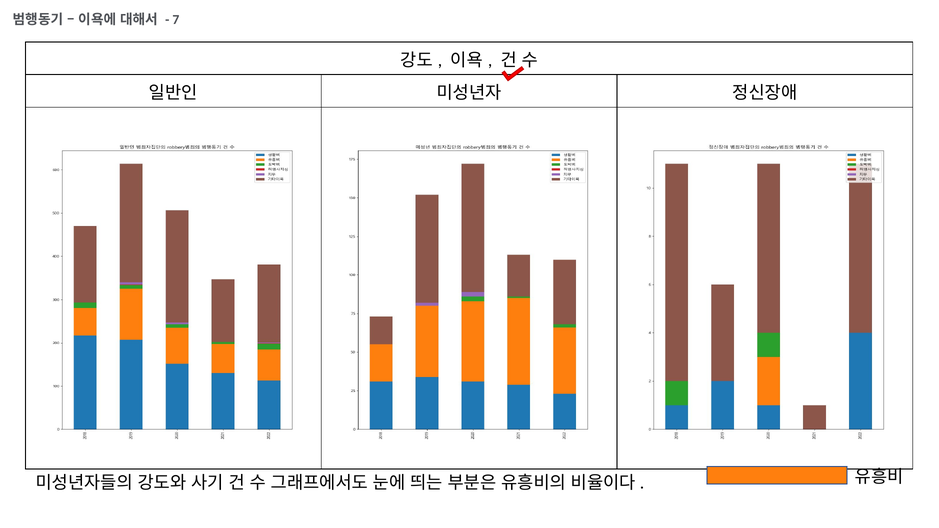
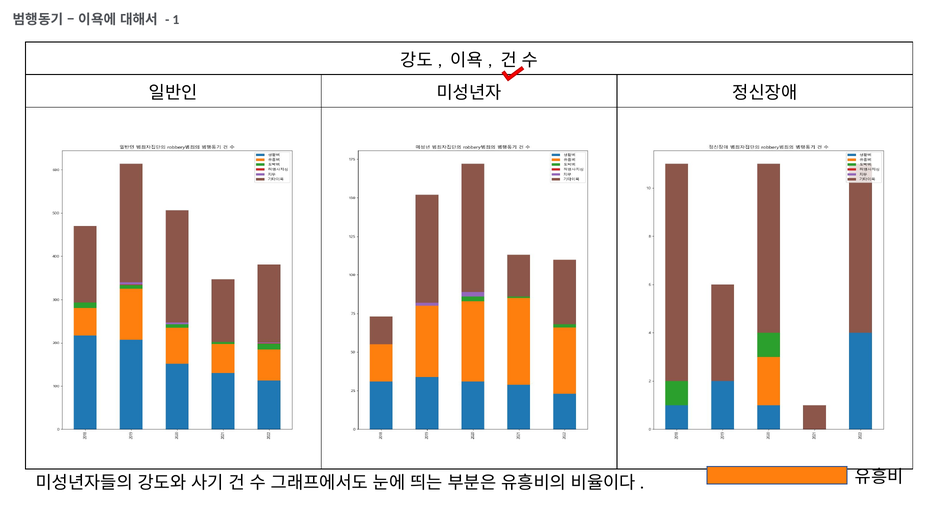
7: 7 -> 1 (176, 20)
